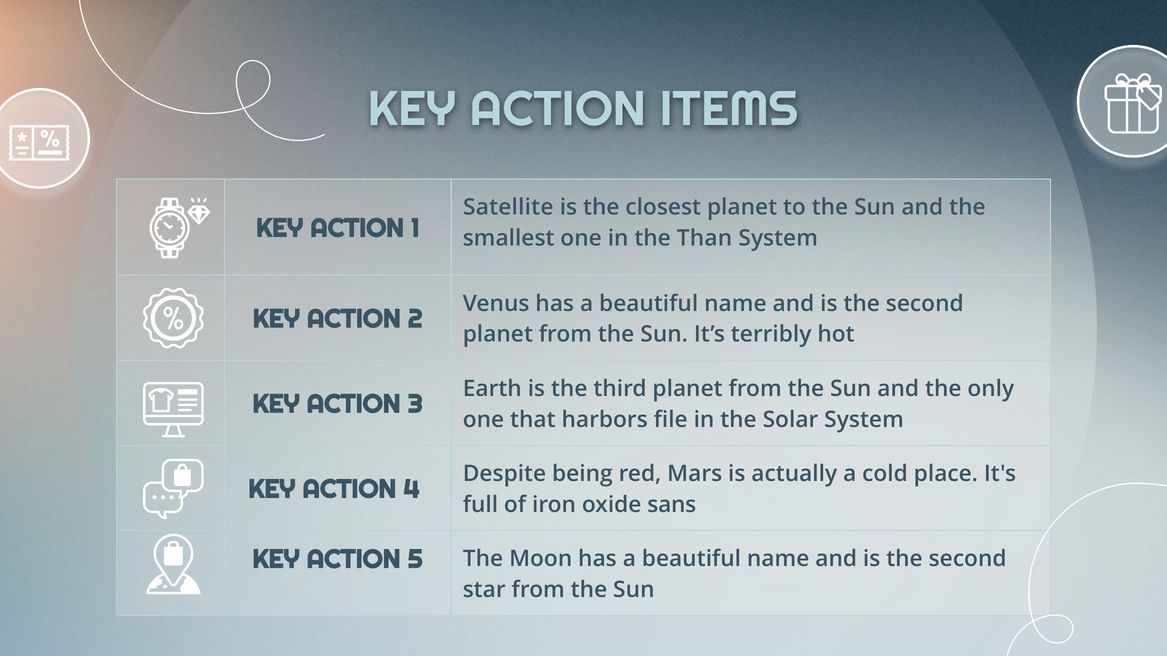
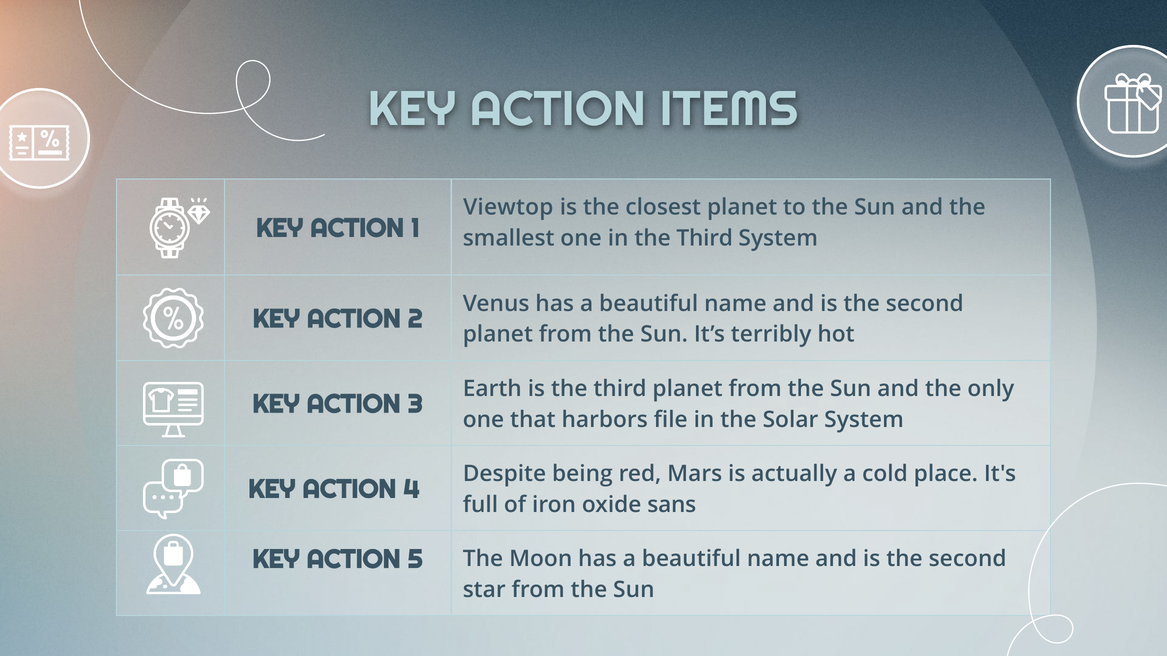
Satellite: Satellite -> Viewtop (508, 208)
in the Than: Than -> Third (705, 238)
